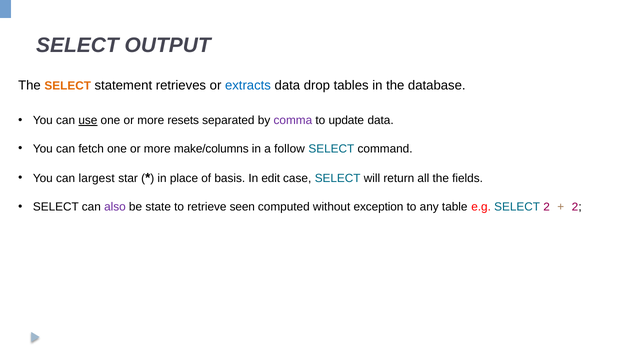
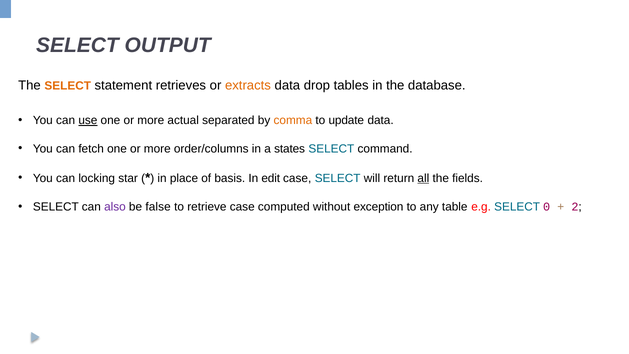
extracts colour: blue -> orange (248, 85)
resets: resets -> actual (183, 120)
comma colour: purple -> orange (293, 120)
make/columns: make/columns -> order/columns (211, 149)
follow: follow -> states (290, 149)
largest: largest -> locking (97, 178)
all underline: none -> present (423, 178)
state: state -> false (158, 207)
retrieve seen: seen -> case (242, 207)
SELECT 2: 2 -> 0 (547, 207)
